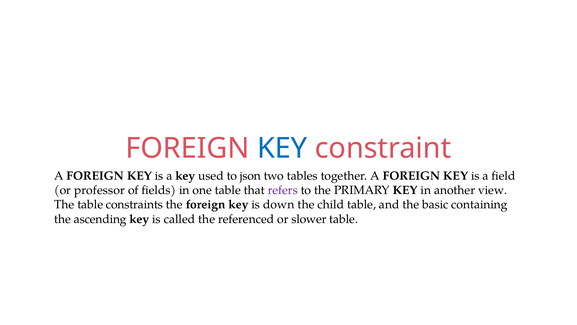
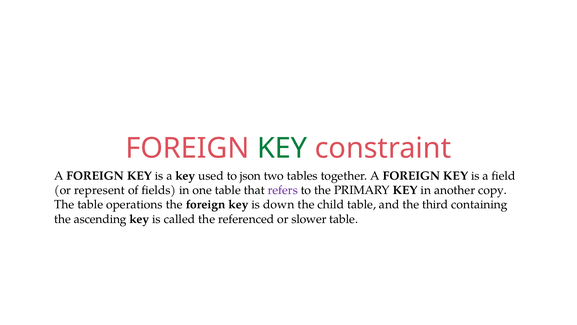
KEY colour: blue -> green (282, 148)
professor: professor -> represent (99, 190)
view: view -> copy (493, 190)
constraints: constraints -> operations (134, 204)
basic: basic -> third (435, 204)
